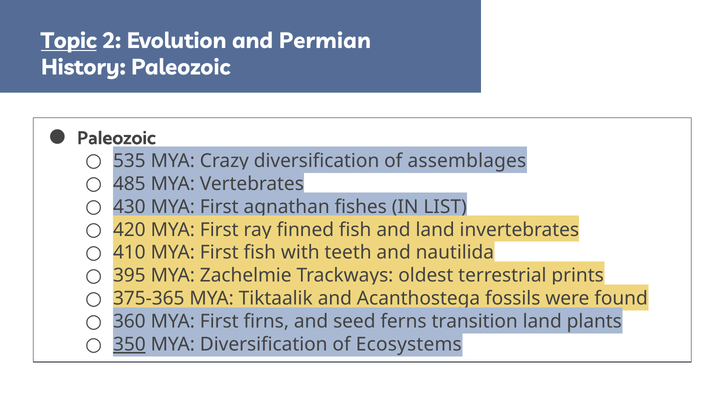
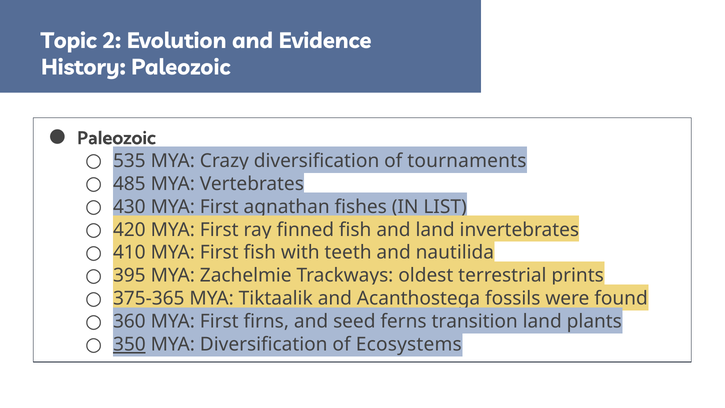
Topic underline: present -> none (69, 41)
Permian: Permian -> Evidence (325, 41)
assemblages: assemblages -> tournaments (467, 161)
